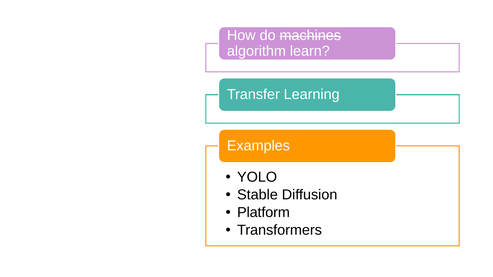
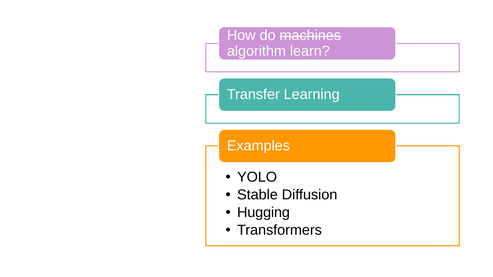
Platform: Platform -> Hugging (264, 213)
